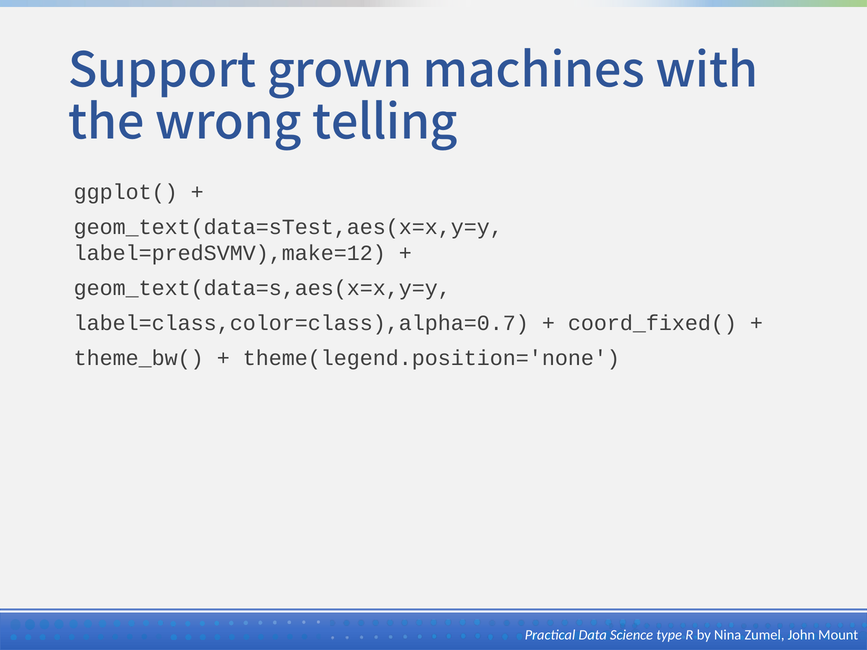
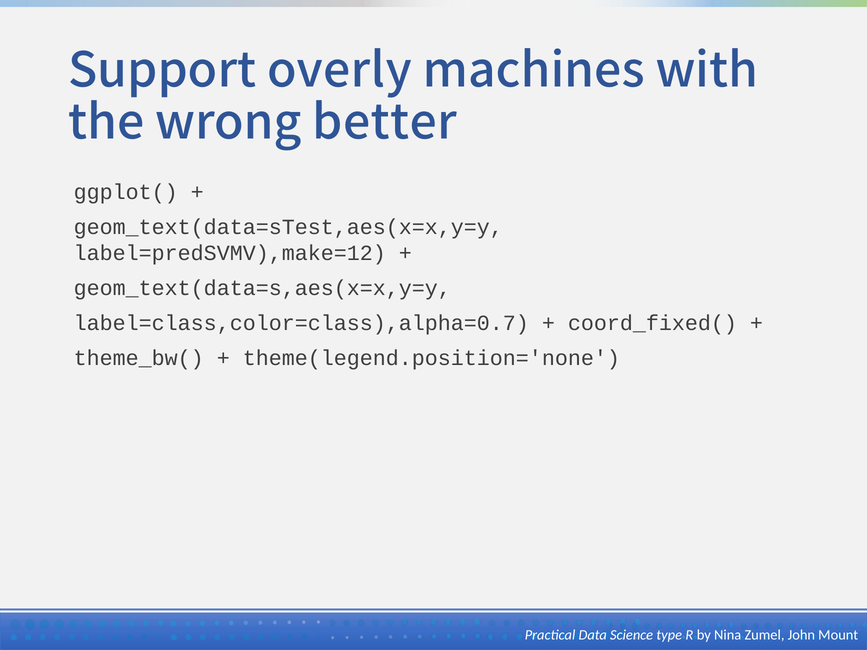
grown: grown -> overly (339, 71)
telling: telling -> better (385, 123)
